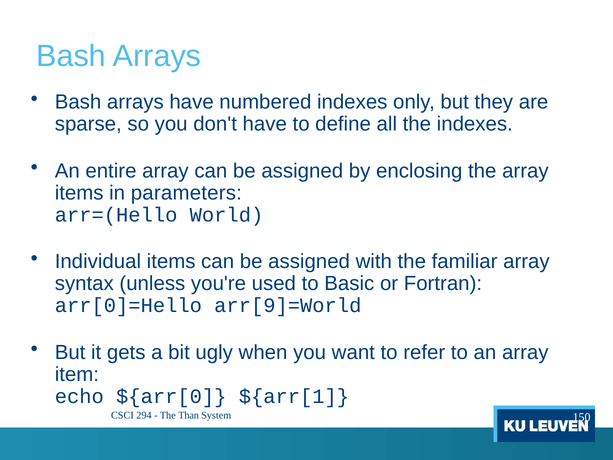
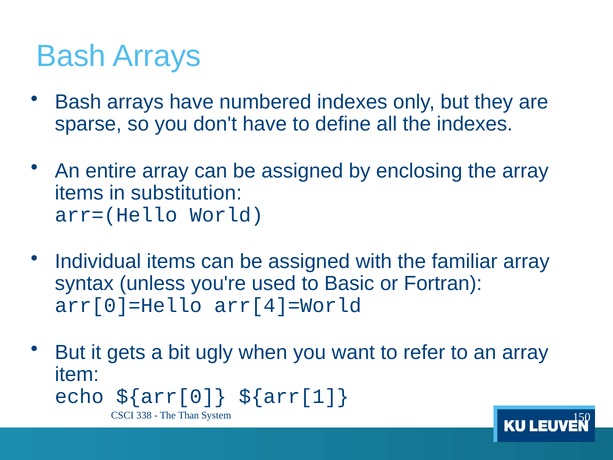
parameters: parameters -> substitution (186, 193)
arr[9]=World: arr[9]=World -> arr[4]=World (288, 306)
294: 294 -> 338 (144, 415)
